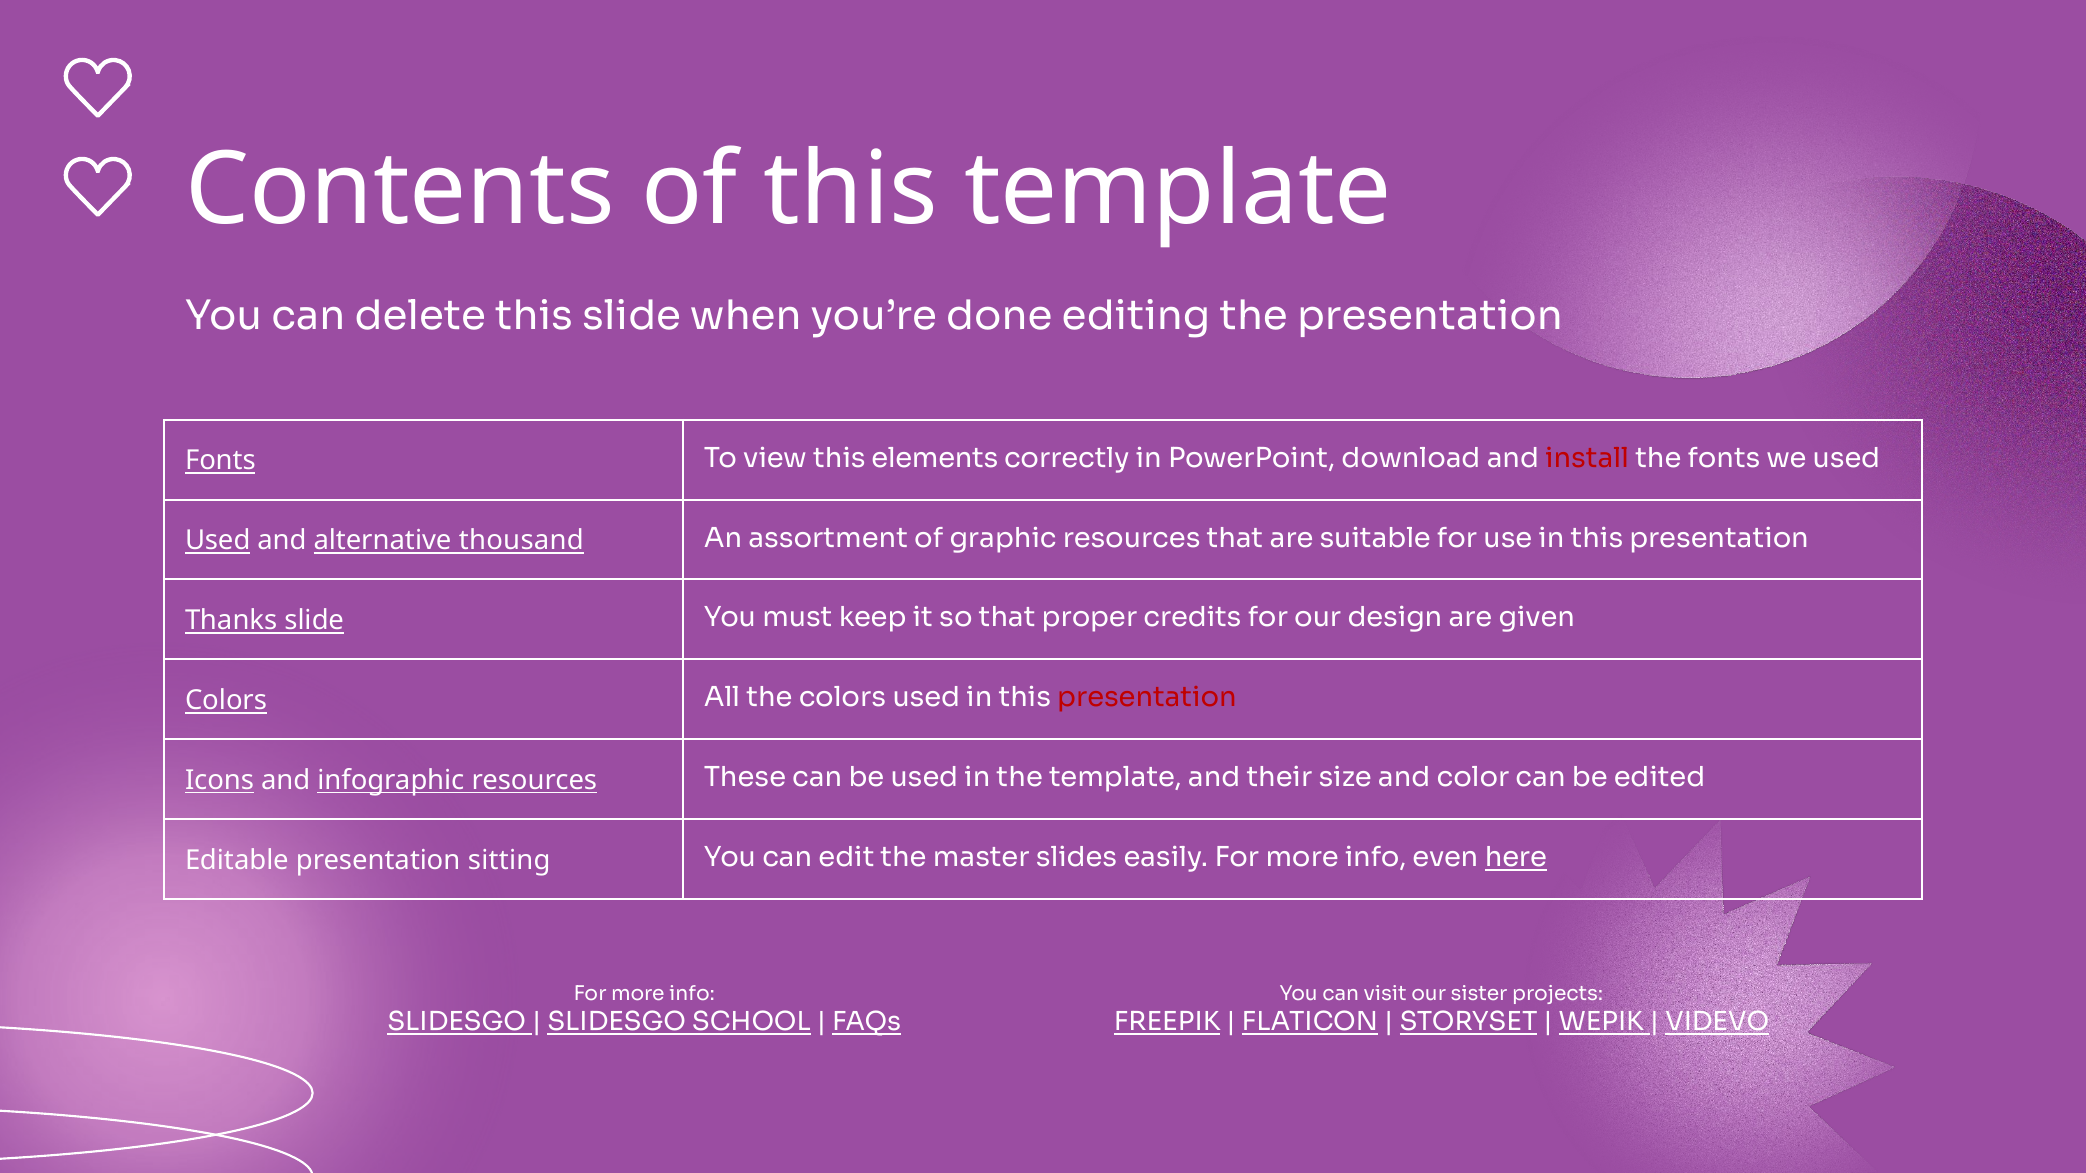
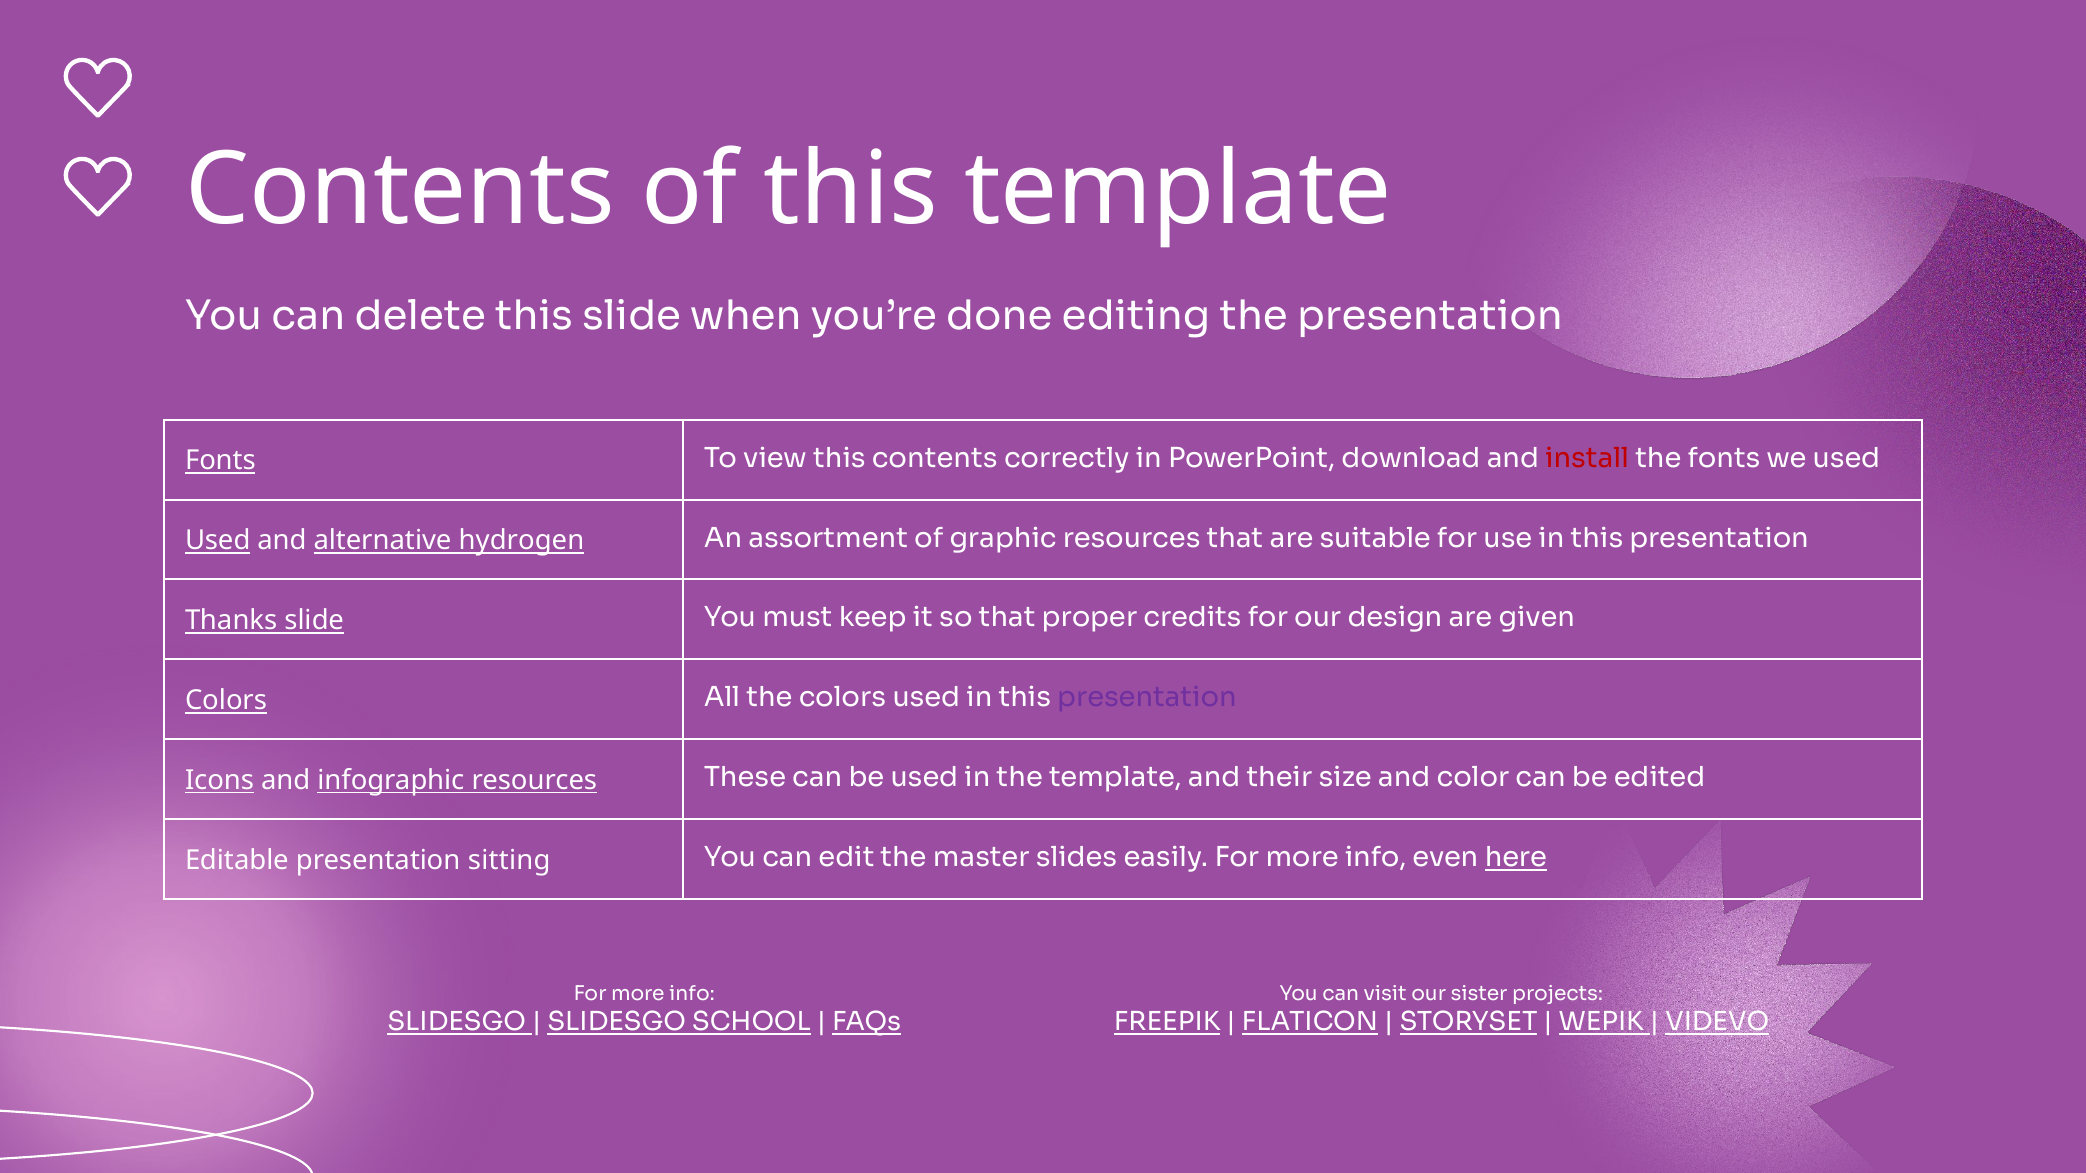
this elements: elements -> contents (935, 458)
thousand: thousand -> hydrogen (521, 541)
presentation colour: red -> purple (1147, 698)
